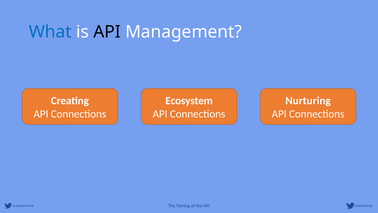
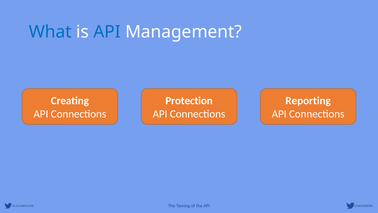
API colour: black -> blue (107, 32)
Ecosystem: Ecosystem -> Protection (189, 100)
Nurturing: Nurturing -> Reporting (308, 100)
